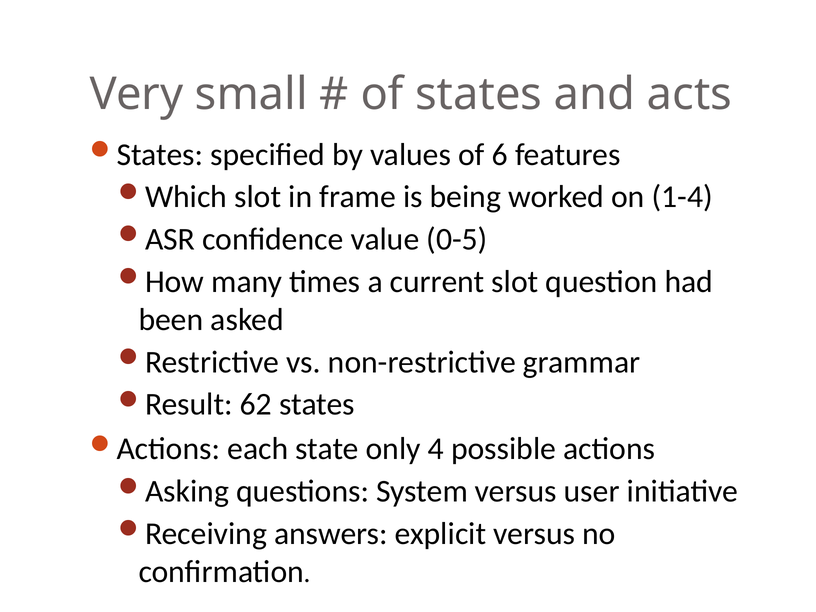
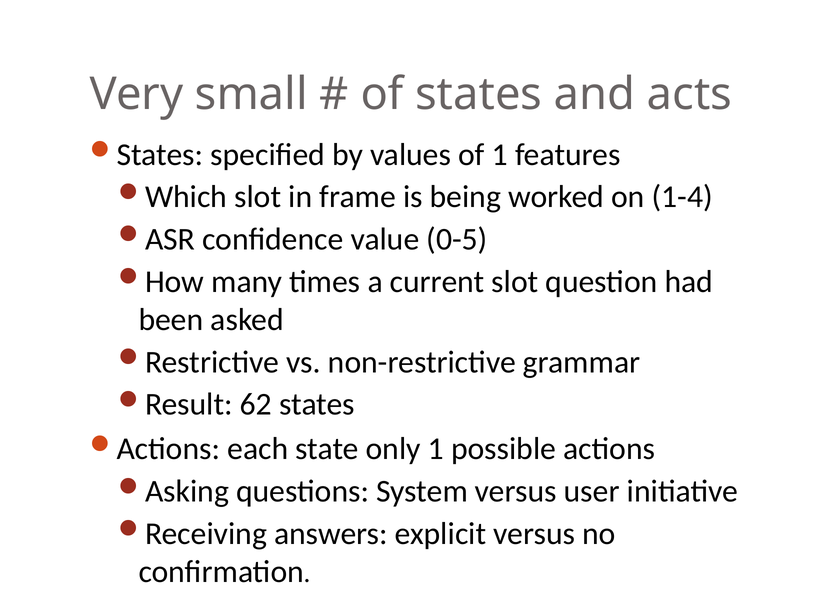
of 6: 6 -> 1 (500, 155)
only 4: 4 -> 1 (436, 449)
